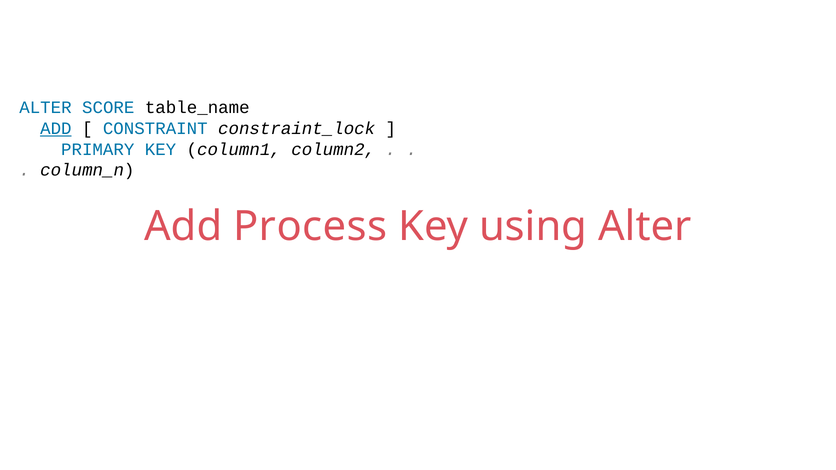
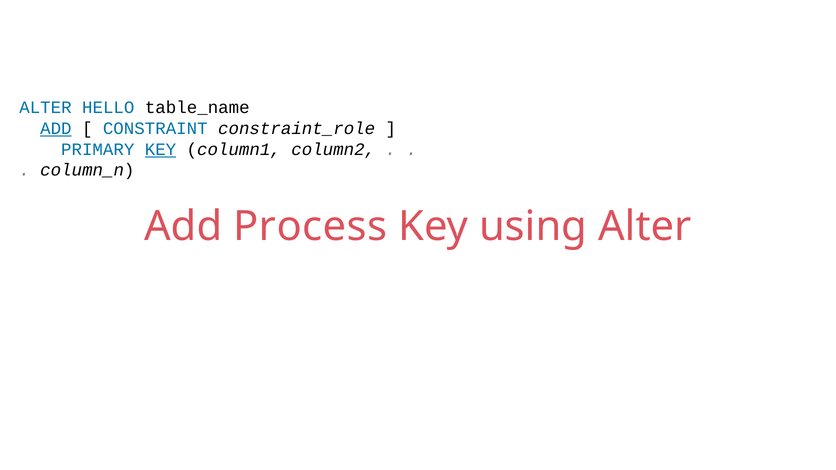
SCORE: SCORE -> HELLO (108, 108)
constraint_lock: constraint_lock -> constraint_role (297, 128)
KEY underline: none -> present (160, 149)
